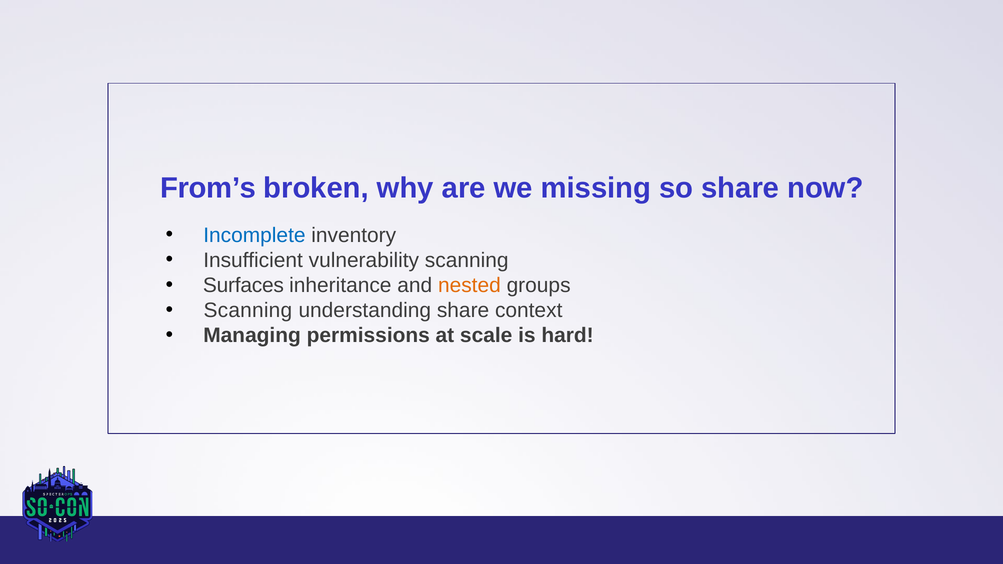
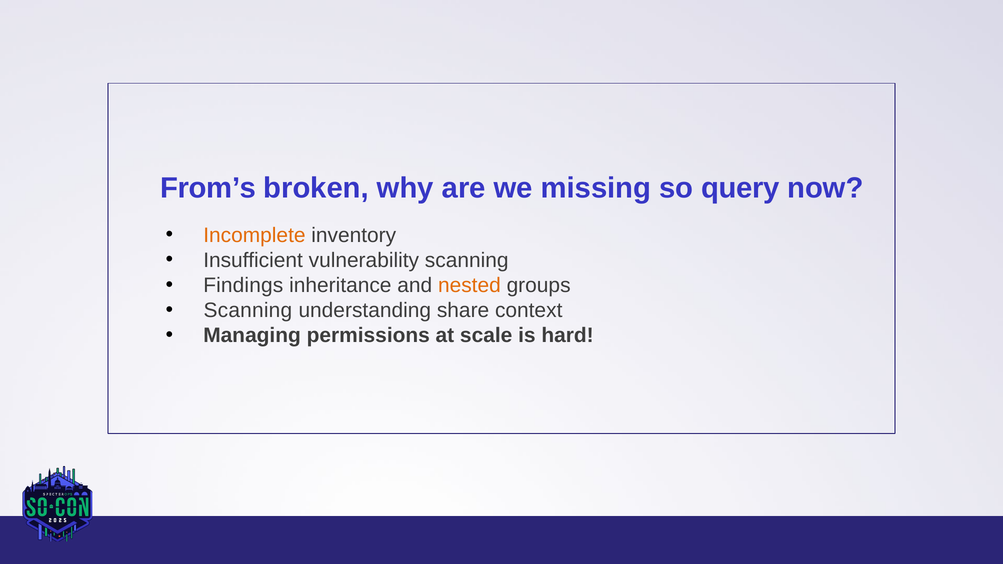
so share: share -> query (740, 188)
Incomplete colour: blue -> orange (254, 235)
Surfaces: Surfaces -> Findings (243, 285)
